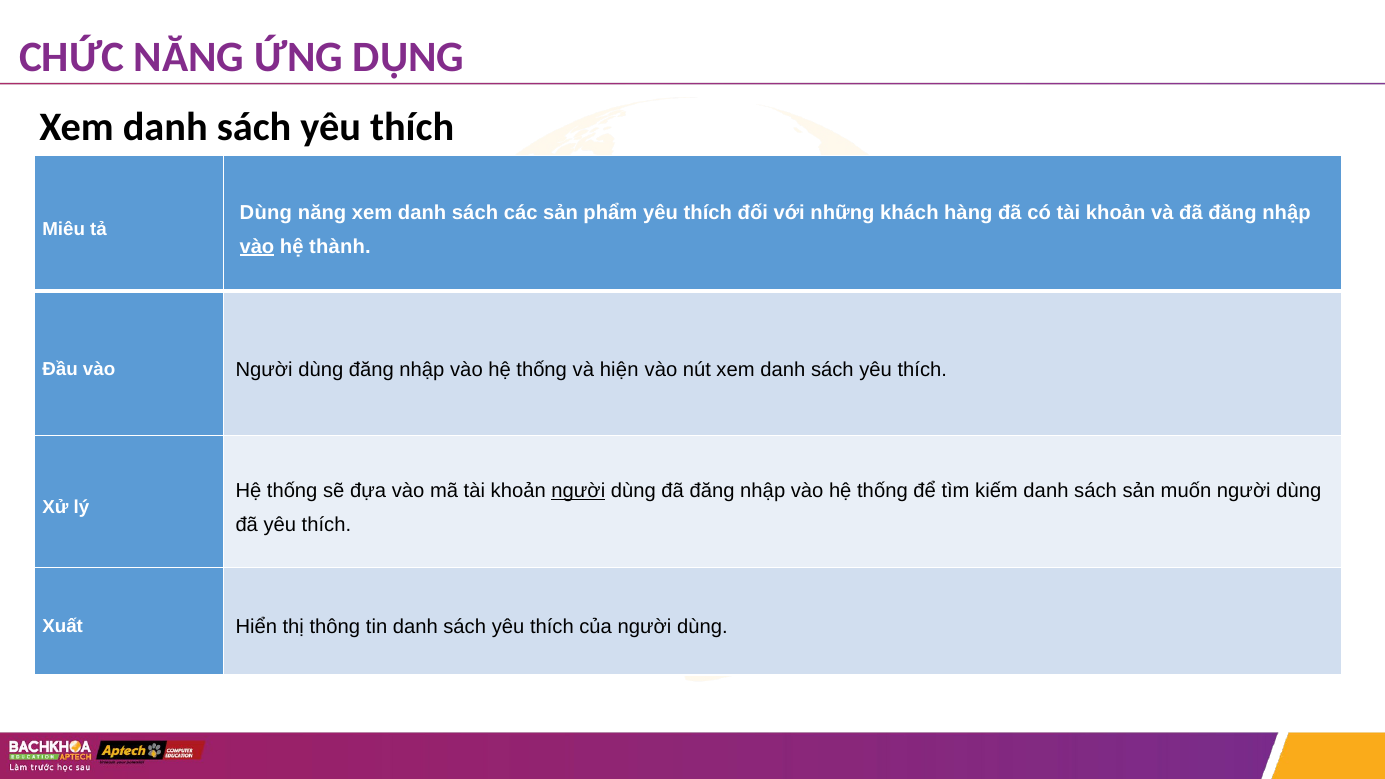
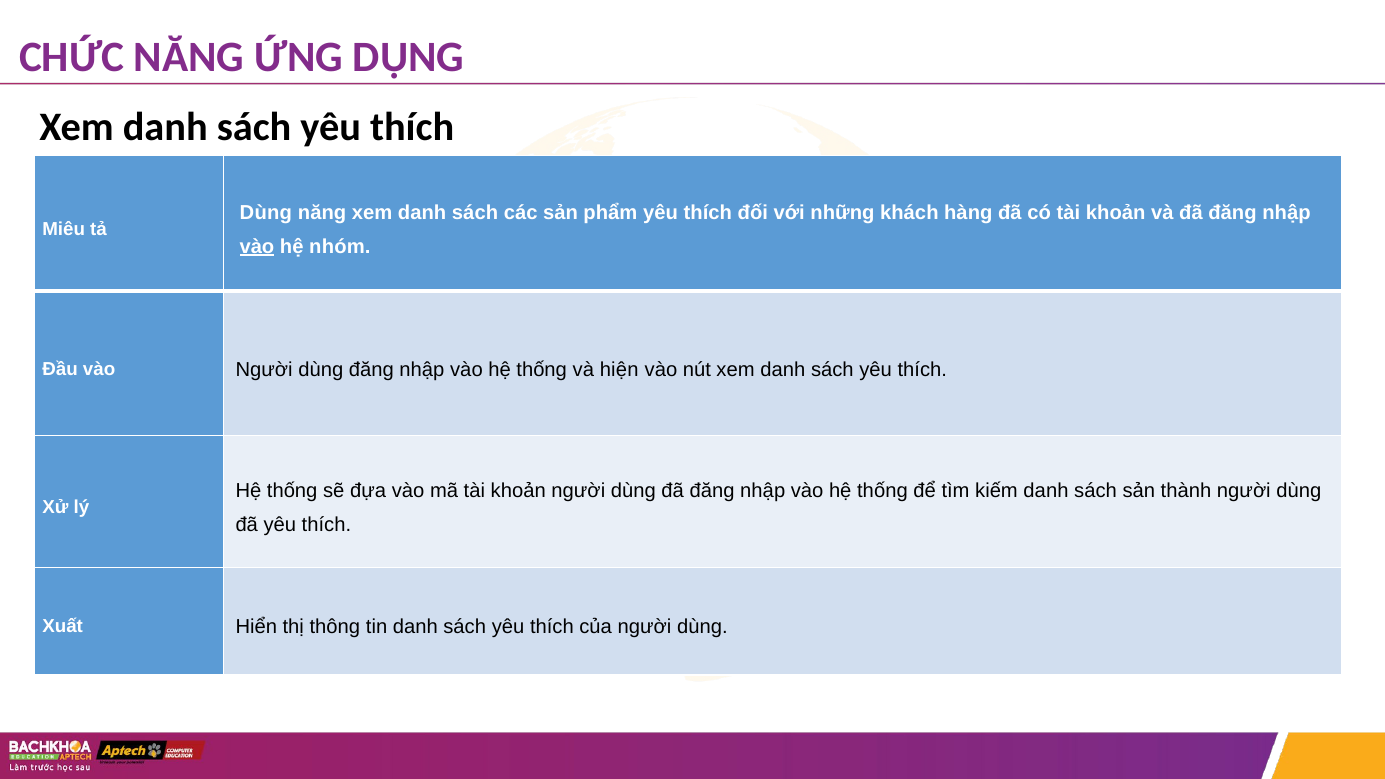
thành: thành -> nhóm (340, 246)
người underline: present -> none (578, 491)
muốn: muốn -> thành (1186, 491)
